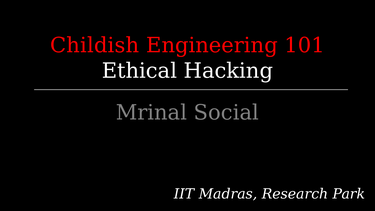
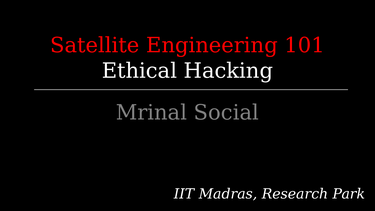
Childish: Childish -> Satellite (95, 45)
